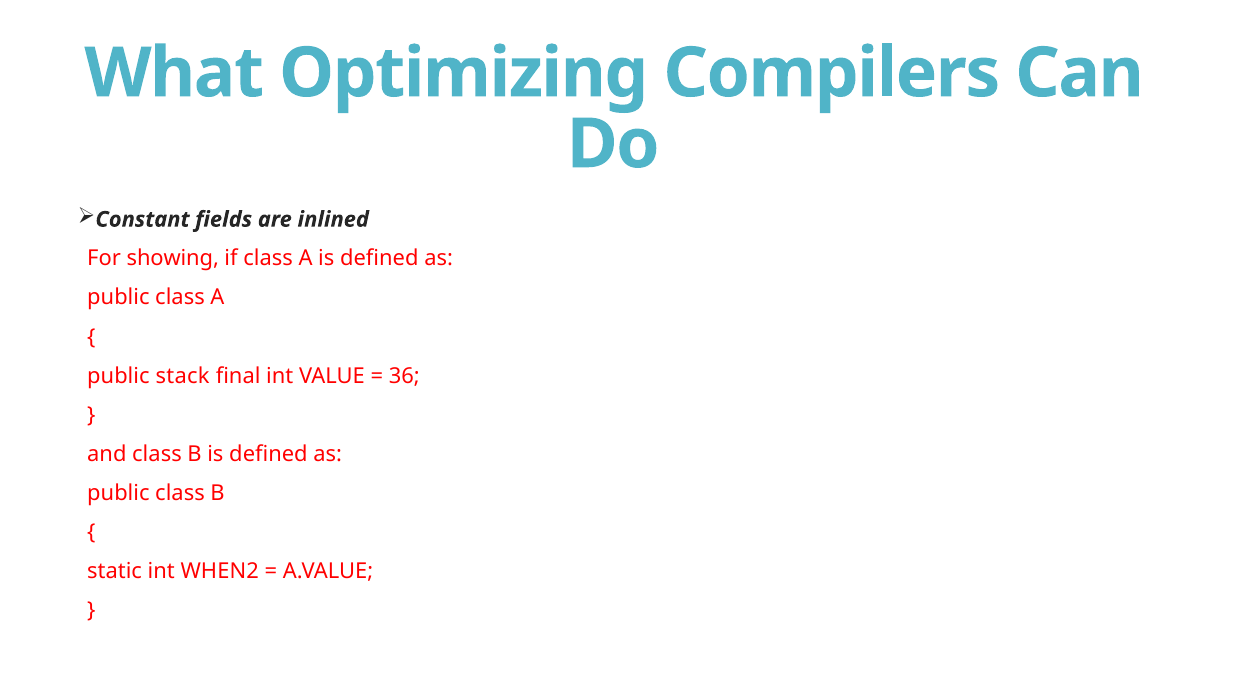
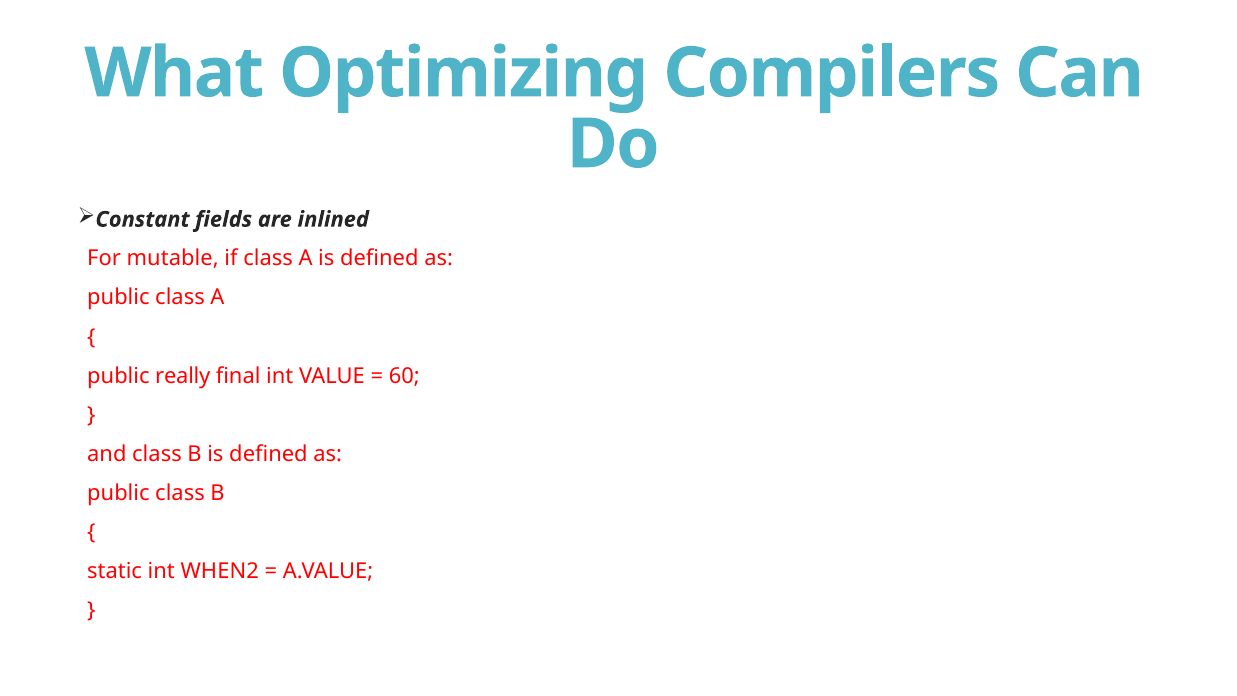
showing: showing -> mutable (173, 259)
stack: stack -> really (183, 376)
36: 36 -> 60 (404, 376)
